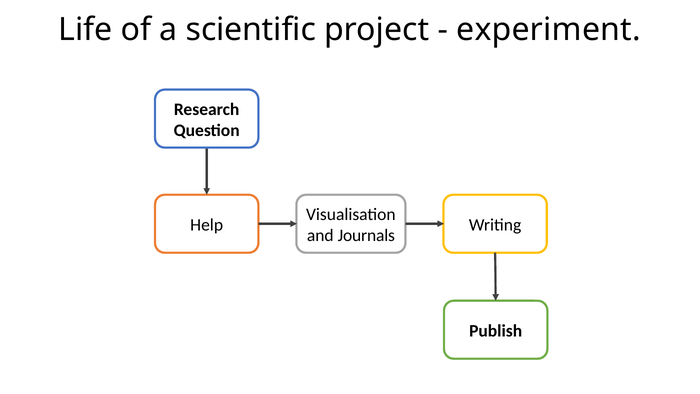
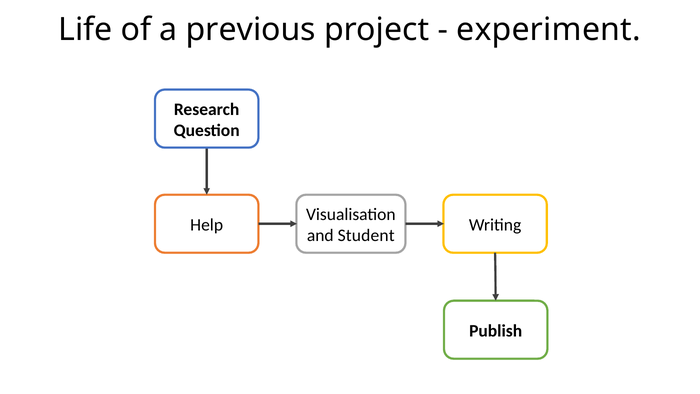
scientific: scientific -> previous (251, 30)
Journals: Journals -> Student (366, 235)
